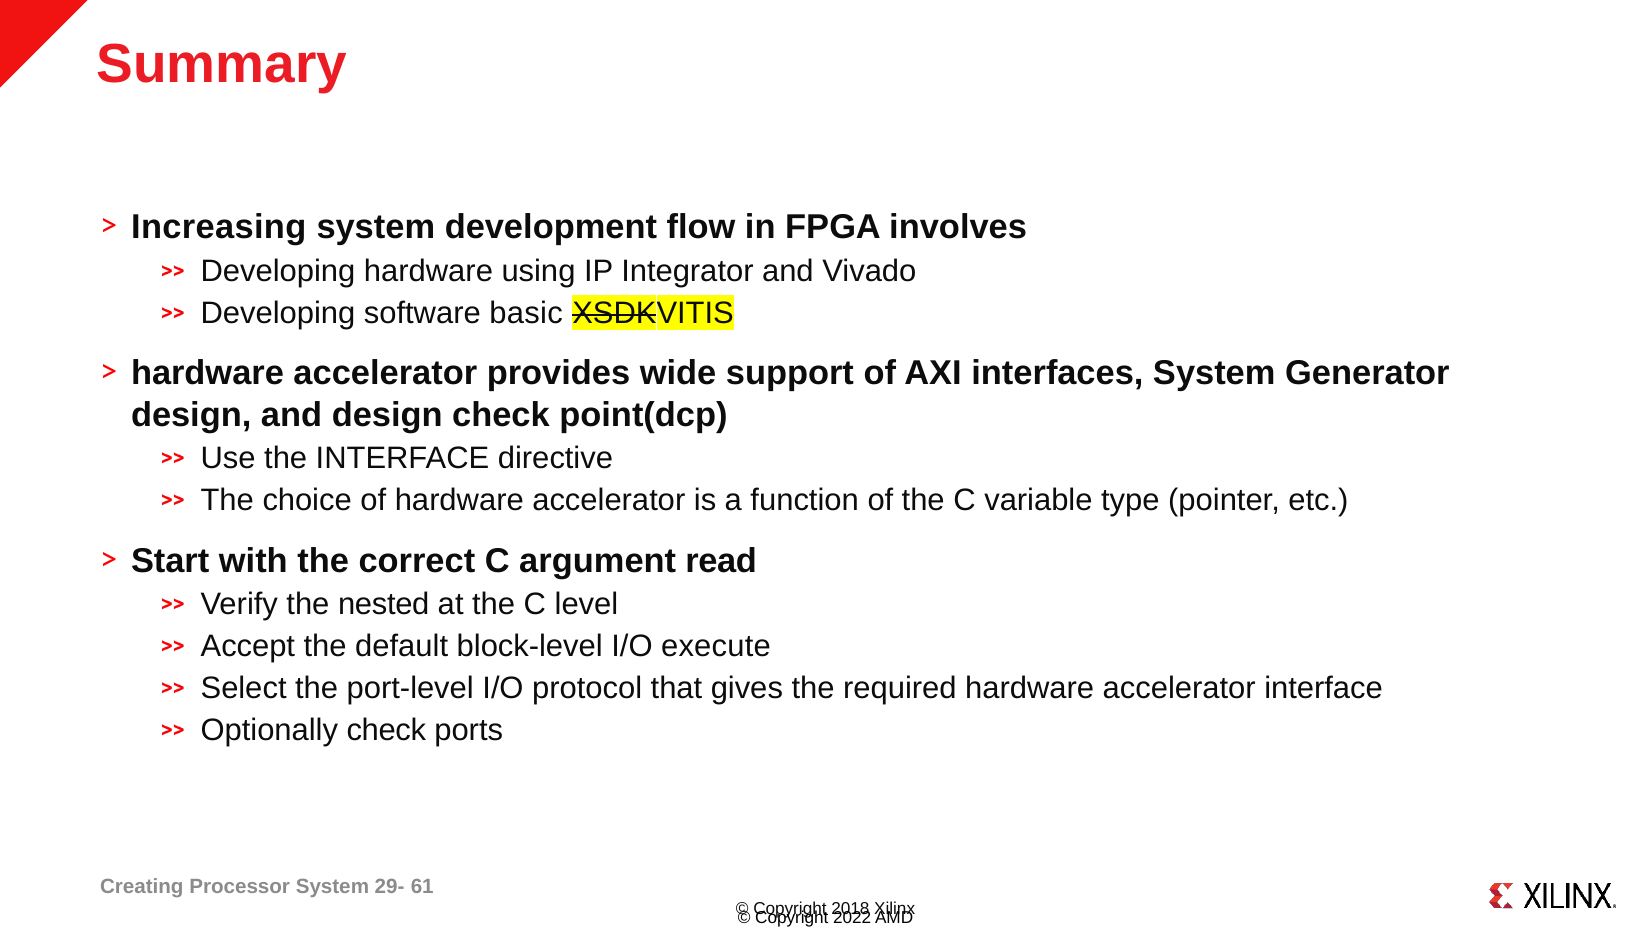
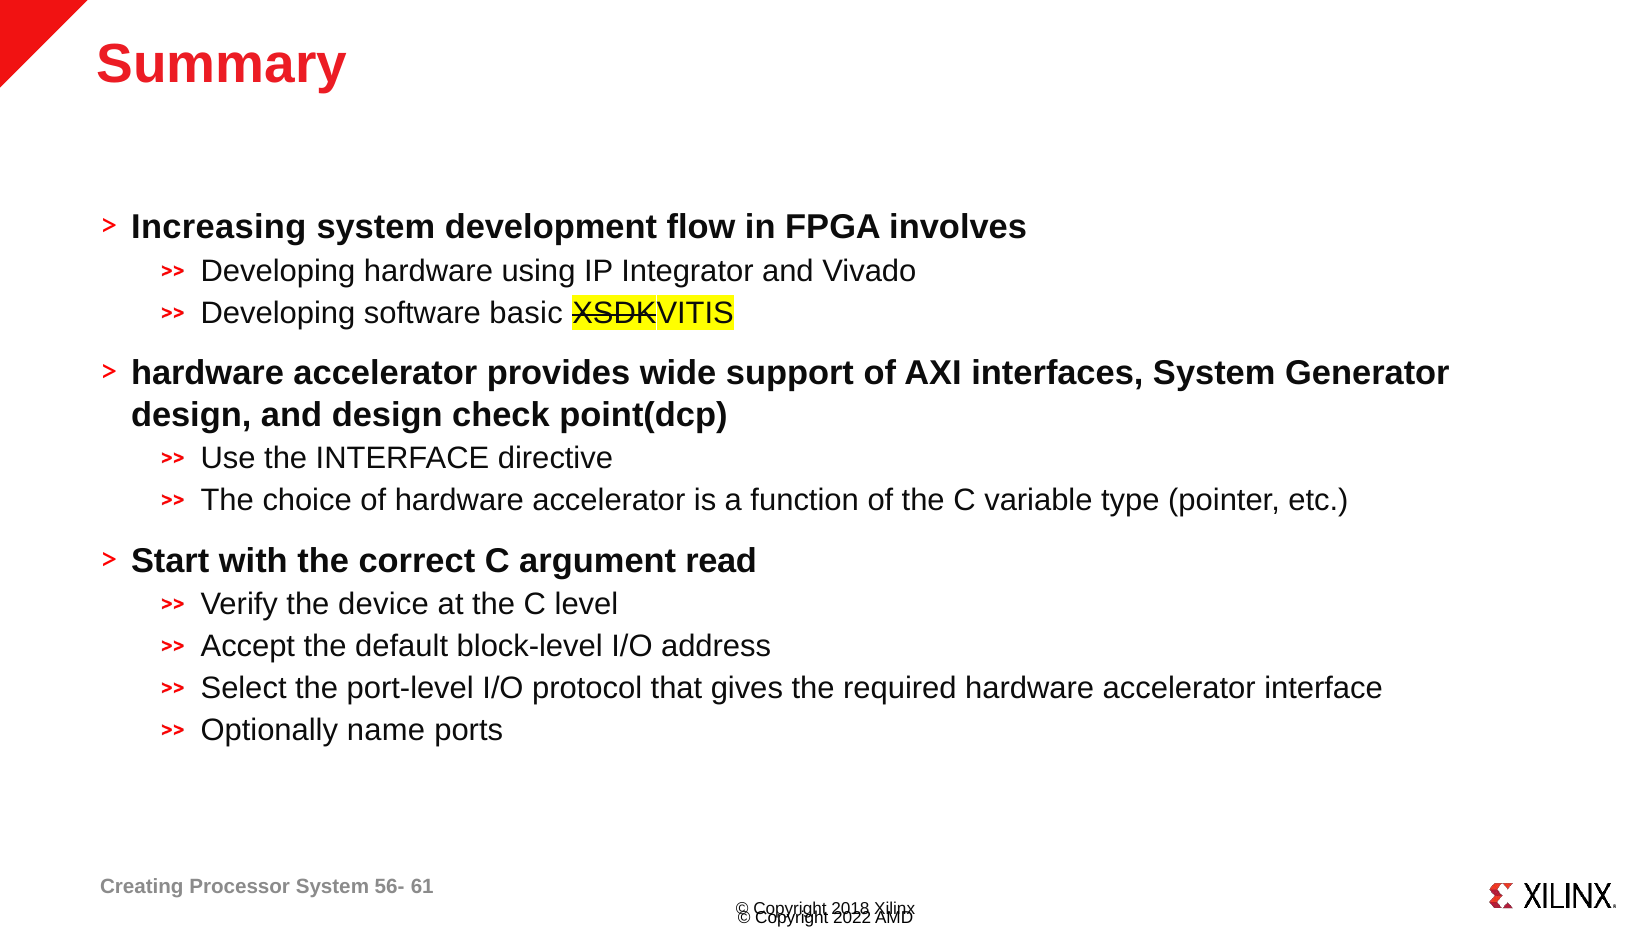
nested: nested -> device (383, 604)
execute: execute -> address (716, 646)
Optionally check: check -> name (386, 730)
29-: 29- -> 56- (390, 887)
